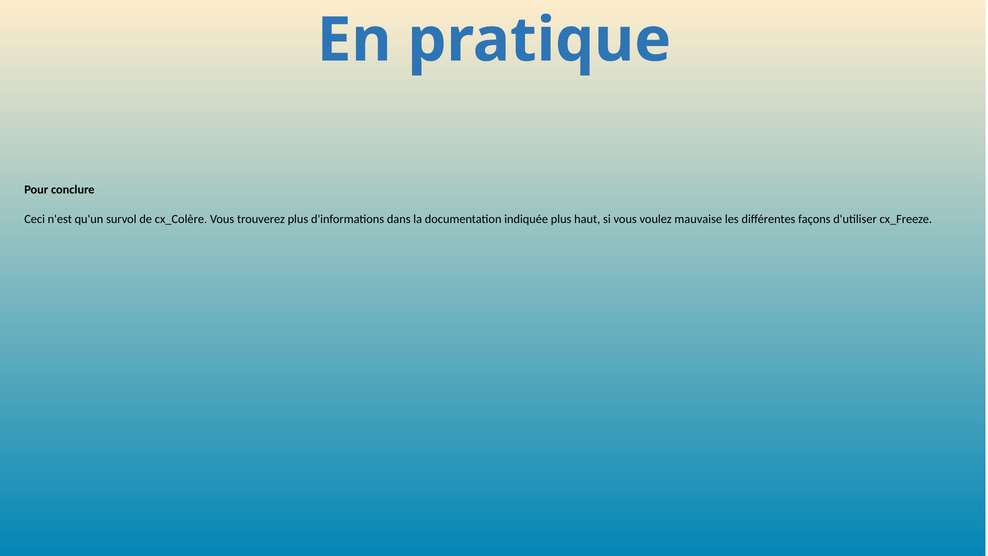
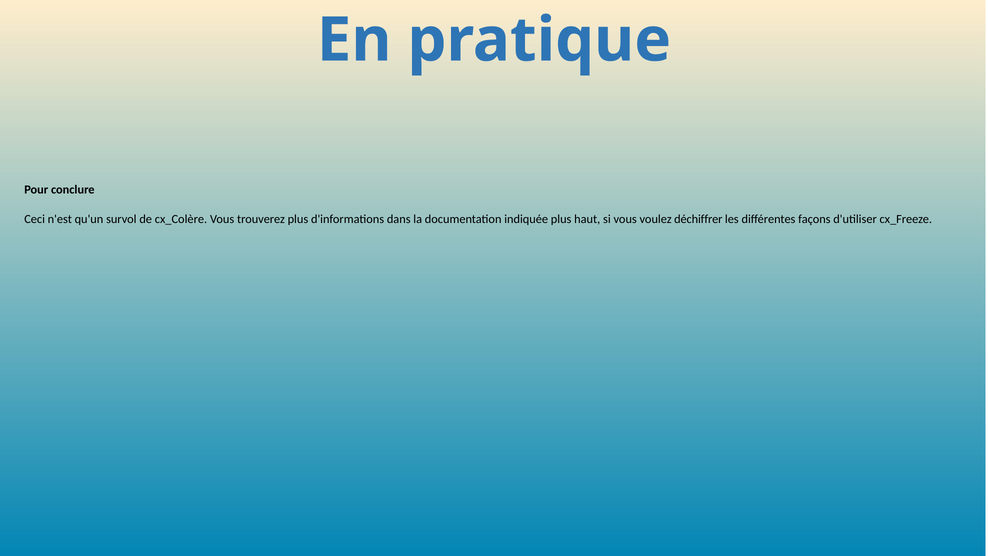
mauvaise: mauvaise -> déchiffrer (698, 219)
